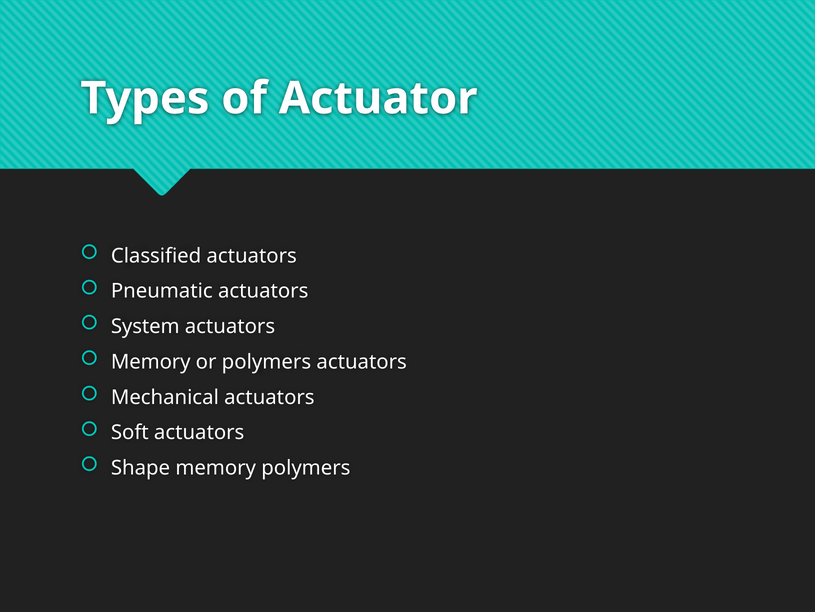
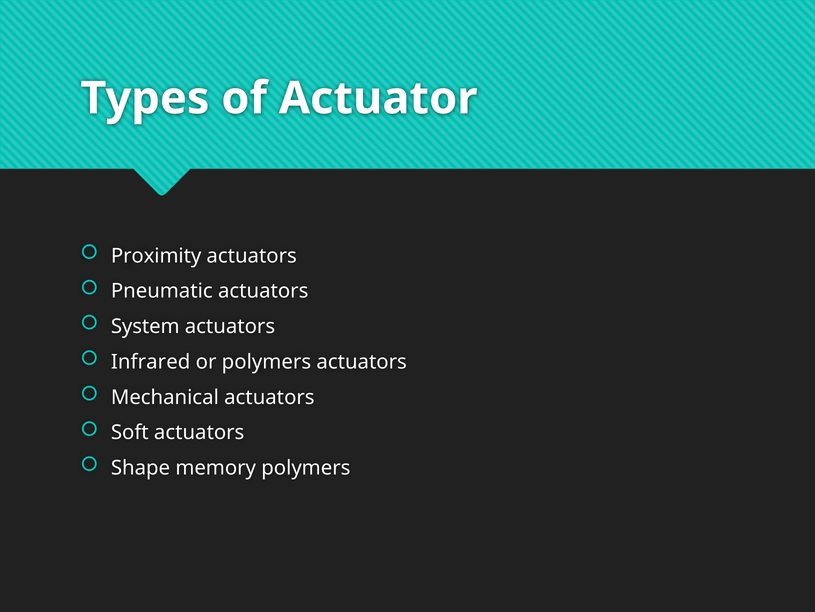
Classified: Classified -> Proximity (156, 256)
Memory: Memory -> Infrared (151, 362)
